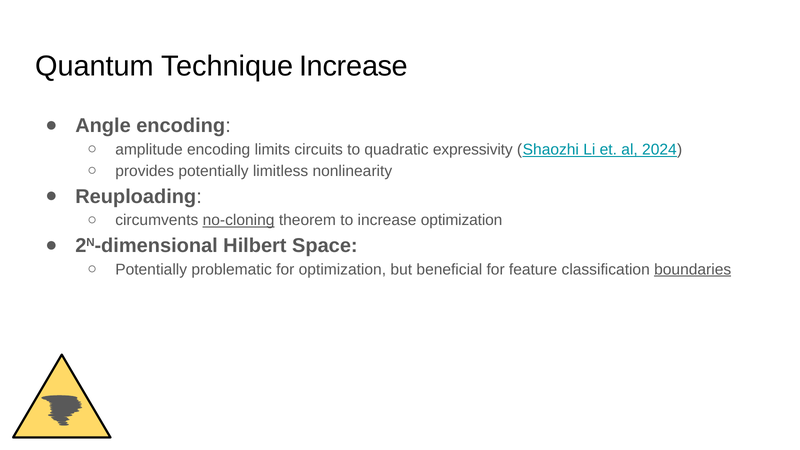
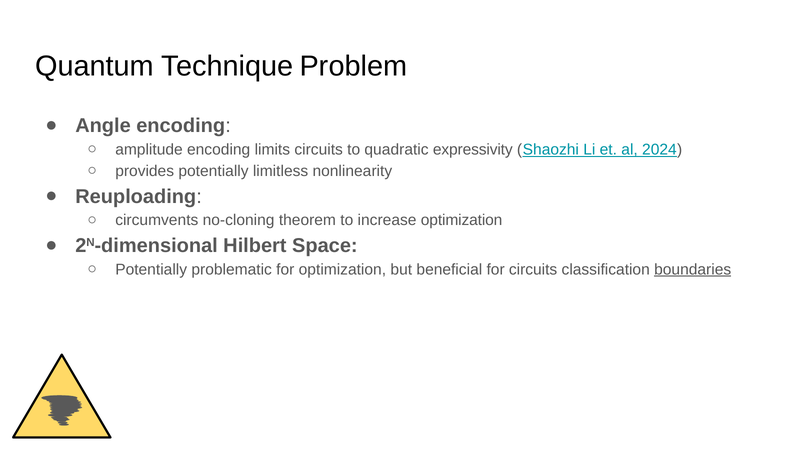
Technique Increase: Increase -> Problem (353, 66)
no-cloning underline: present -> none (239, 220)
for feature: feature -> circuits (533, 269)
